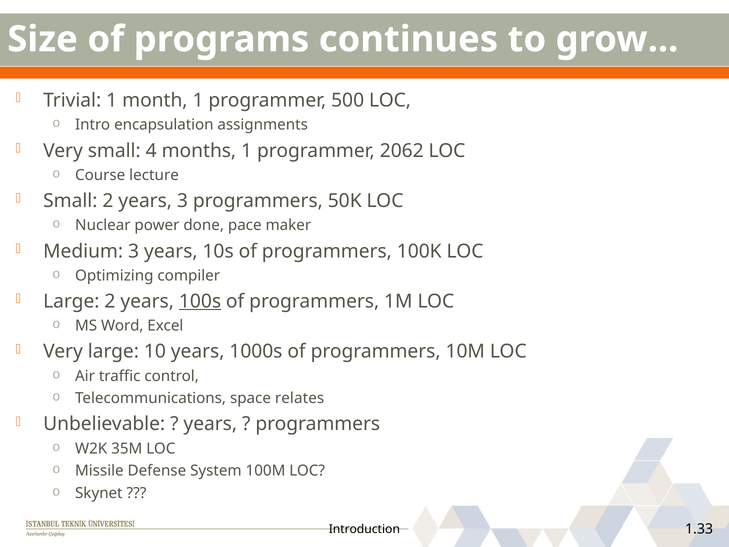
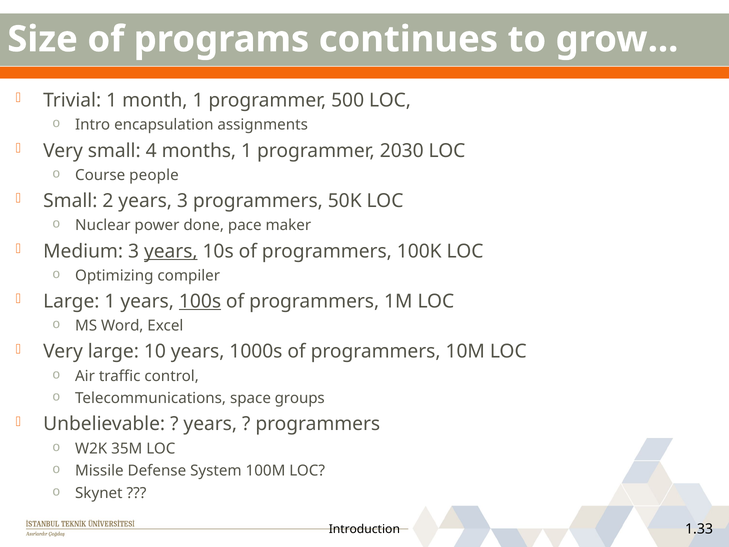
2062: 2062 -> 2030 (402, 151)
lecture: lecture -> people (154, 175)
years underline: none -> present (171, 251)
Large 2: 2 -> 1 (110, 301)
relates: relates -> groups (300, 398)
